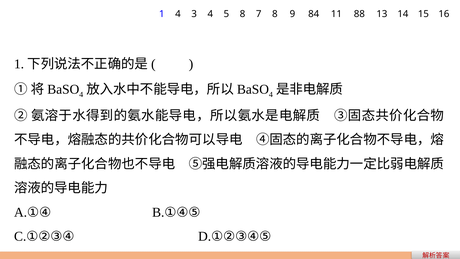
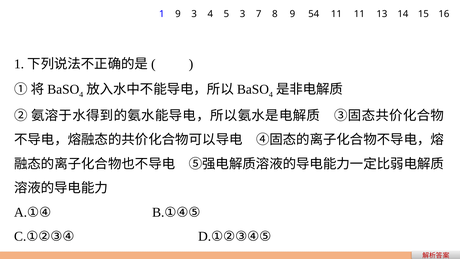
1 4: 4 -> 9 (178, 14)
5 8: 8 -> 3 (243, 14)
84: 84 -> 54 (314, 14)
11 88: 88 -> 11 (359, 14)
